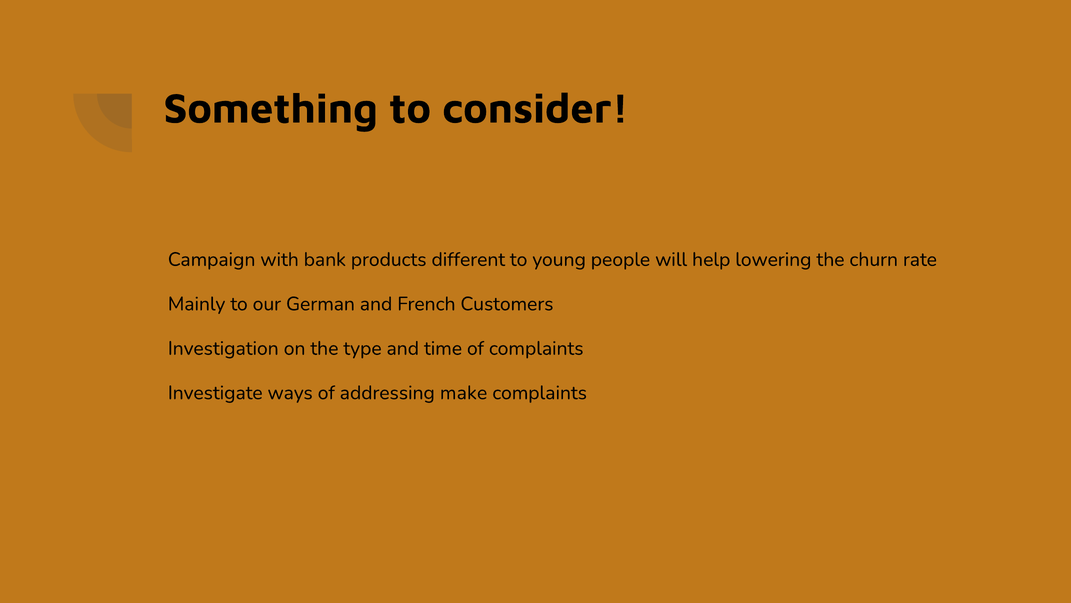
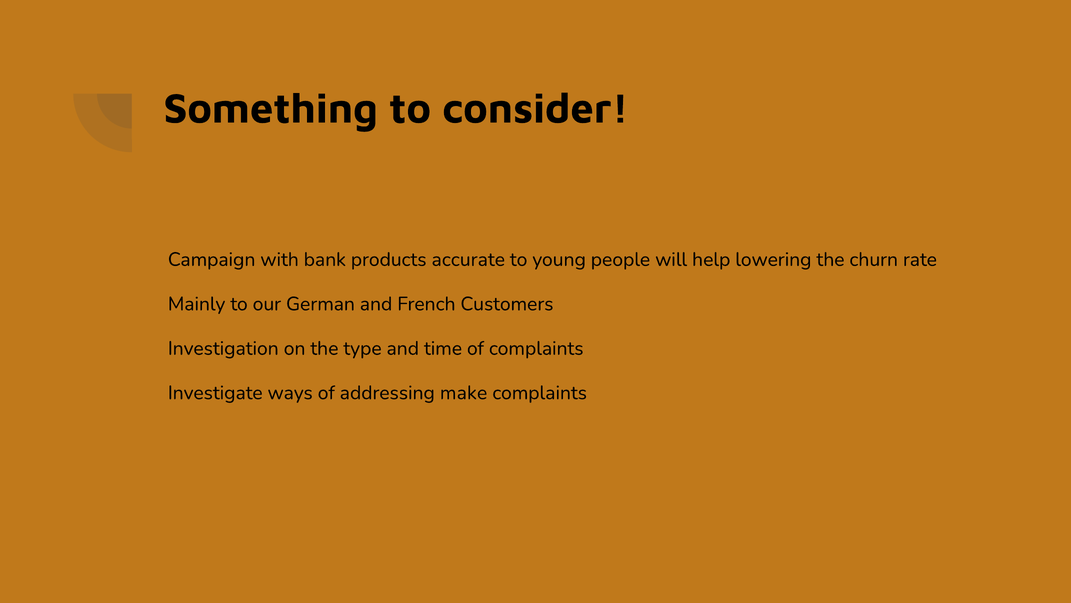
different: different -> accurate (468, 259)
